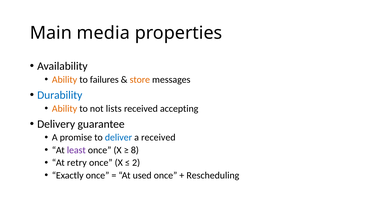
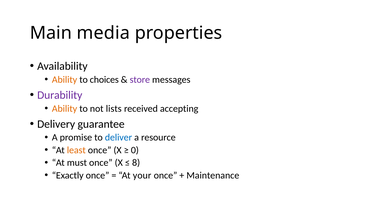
failures: failures -> choices (104, 80)
store colour: orange -> purple (140, 80)
Durability colour: blue -> purple (60, 95)
a received: received -> resource (158, 138)
least colour: purple -> orange (76, 150)
8: 8 -> 0 (135, 150)
retry: retry -> must (77, 163)
2: 2 -> 8 (136, 163)
used: used -> your (142, 176)
Rescheduling: Rescheduling -> Maintenance (213, 176)
